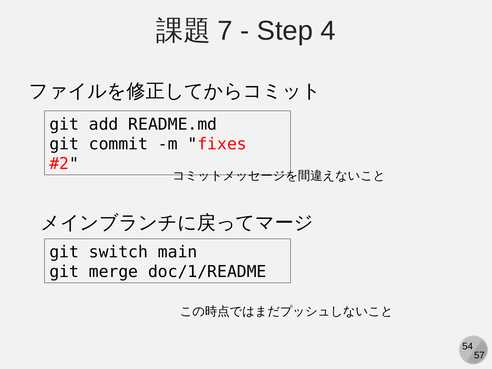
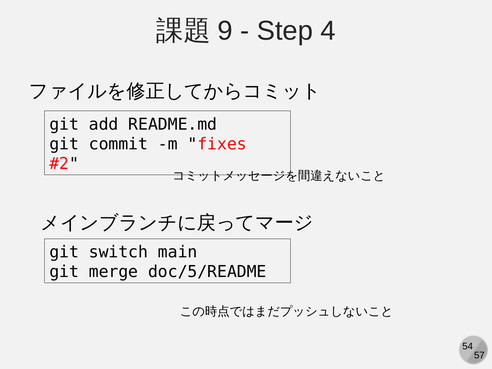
7: 7 -> 9 (225, 31)
doc/1/README: doc/1/README -> doc/5/README (207, 272)
